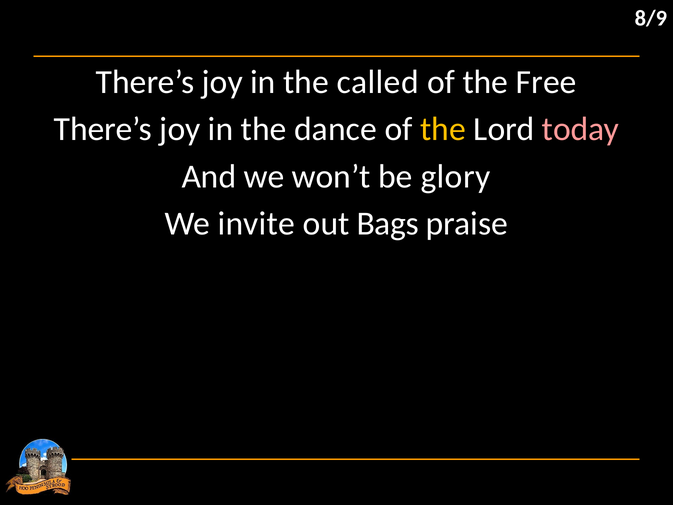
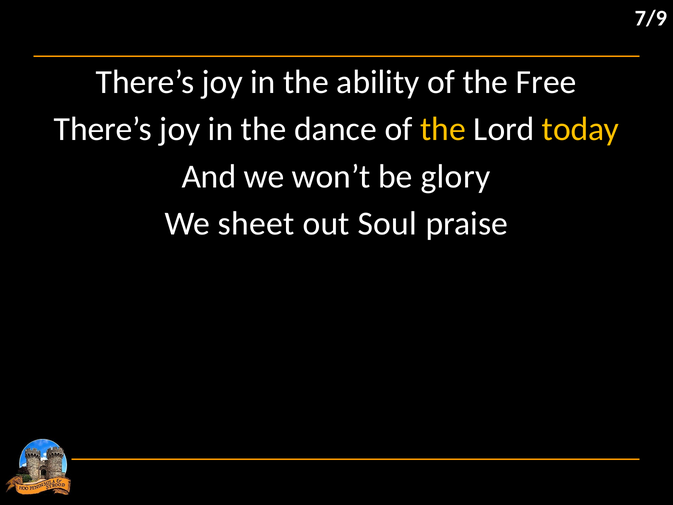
8/9: 8/9 -> 7/9 (651, 18)
called: called -> ability (378, 82)
today colour: pink -> yellow (581, 129)
invite: invite -> sheet (256, 224)
Bags: Bags -> Soul (387, 224)
